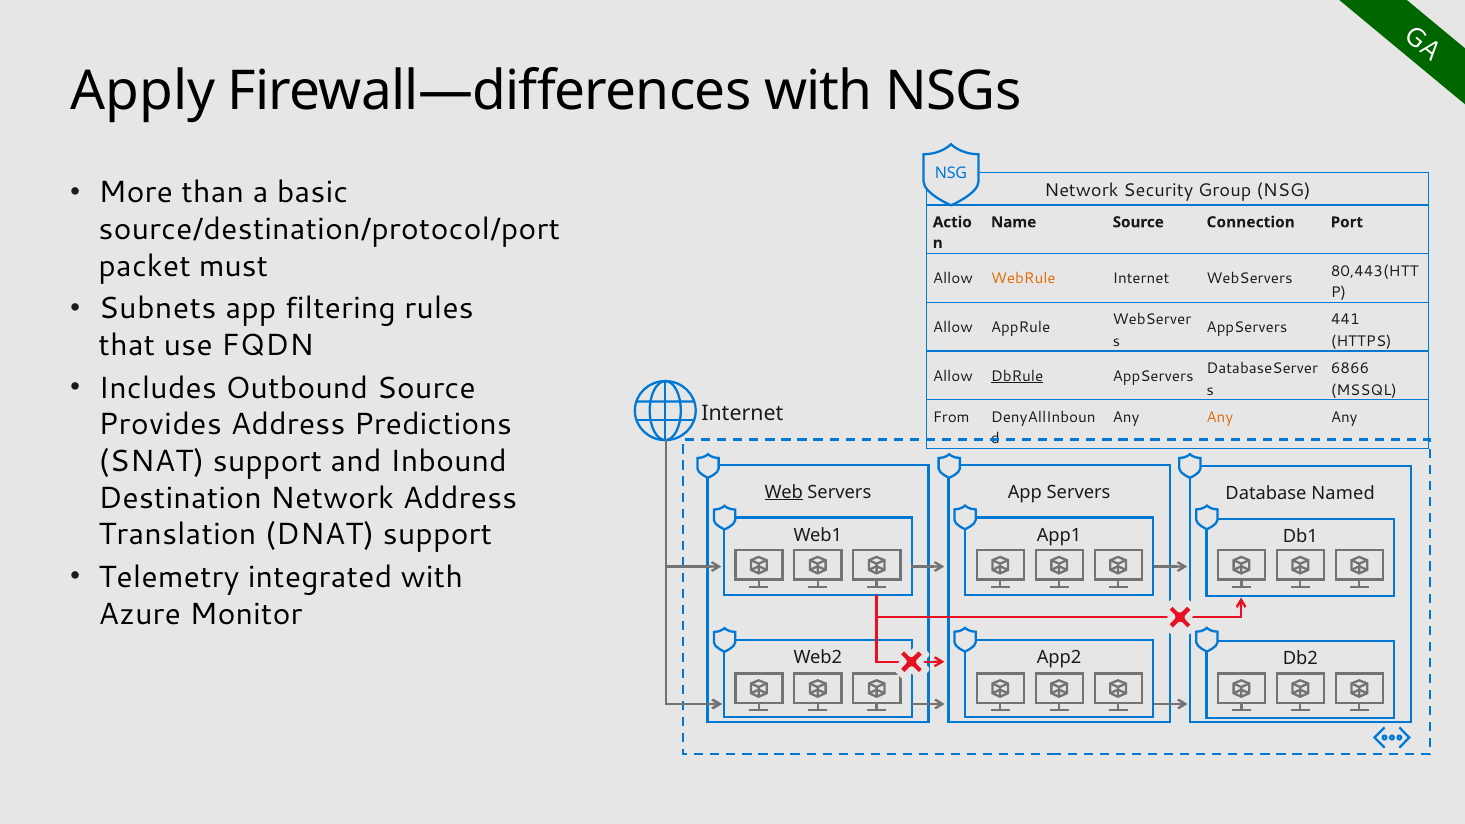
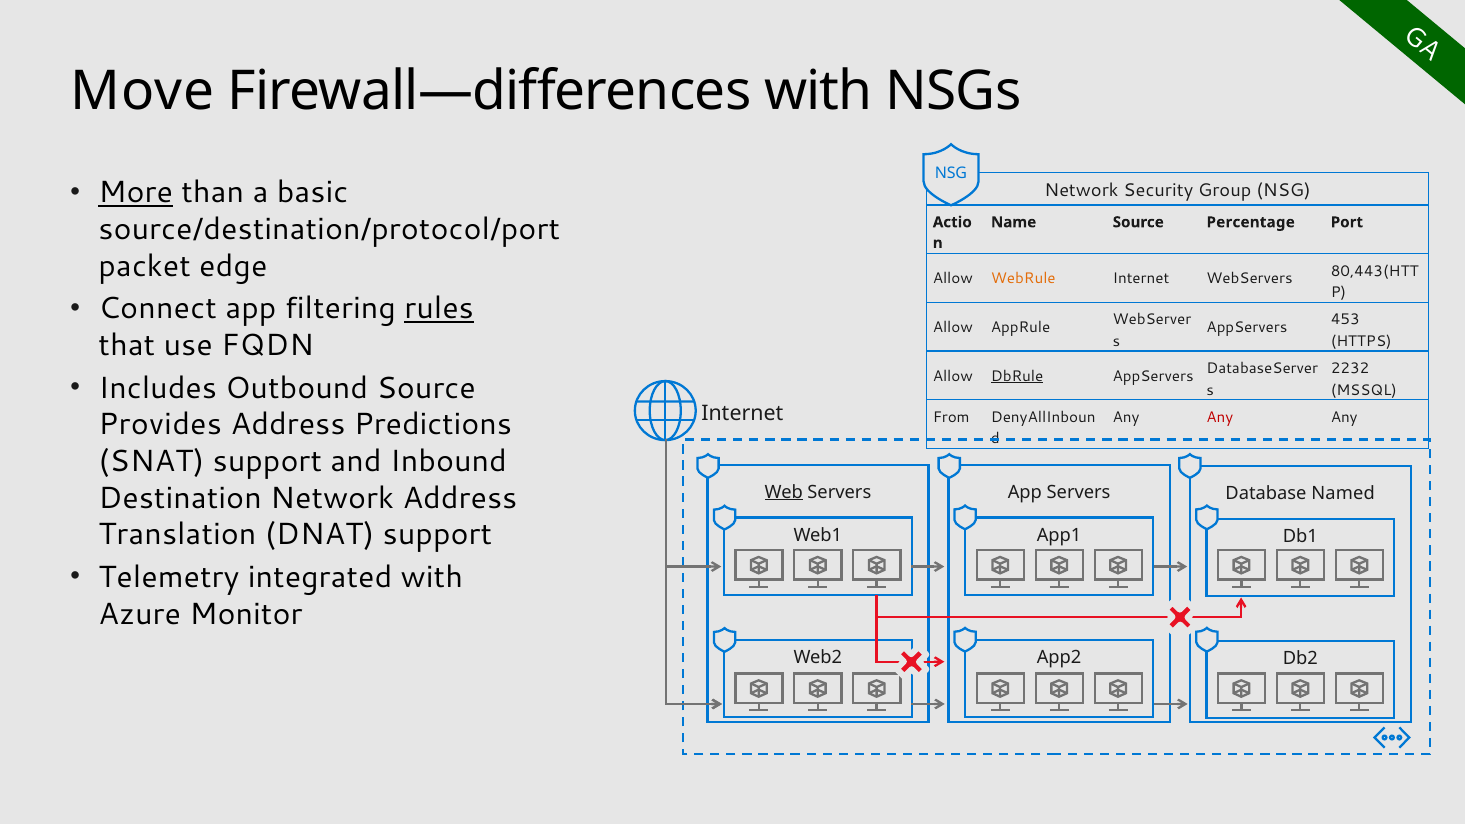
Apply: Apply -> Move (143, 92)
More underline: none -> present (136, 193)
Connection: Connection -> Percentage (1251, 222)
must: must -> edge (233, 266)
Subnets: Subnets -> Connect (158, 309)
rules underline: none -> present (439, 309)
441: 441 -> 453 (1345, 320)
6866: 6866 -> 2232 (1350, 369)
Any colour: orange -> red (1220, 417)
